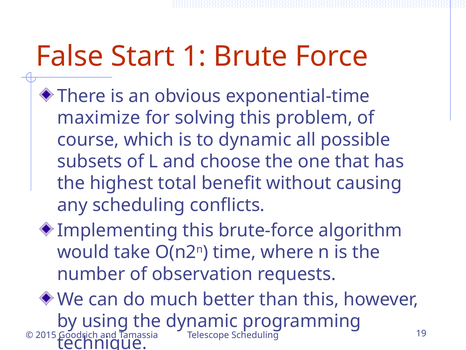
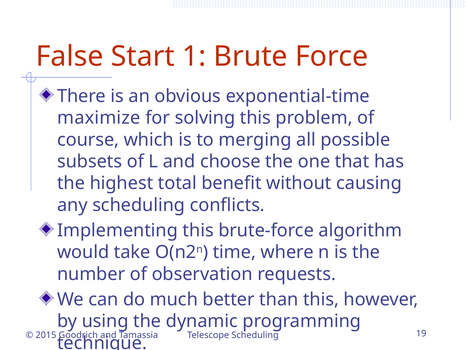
to dynamic: dynamic -> merging (255, 140)
